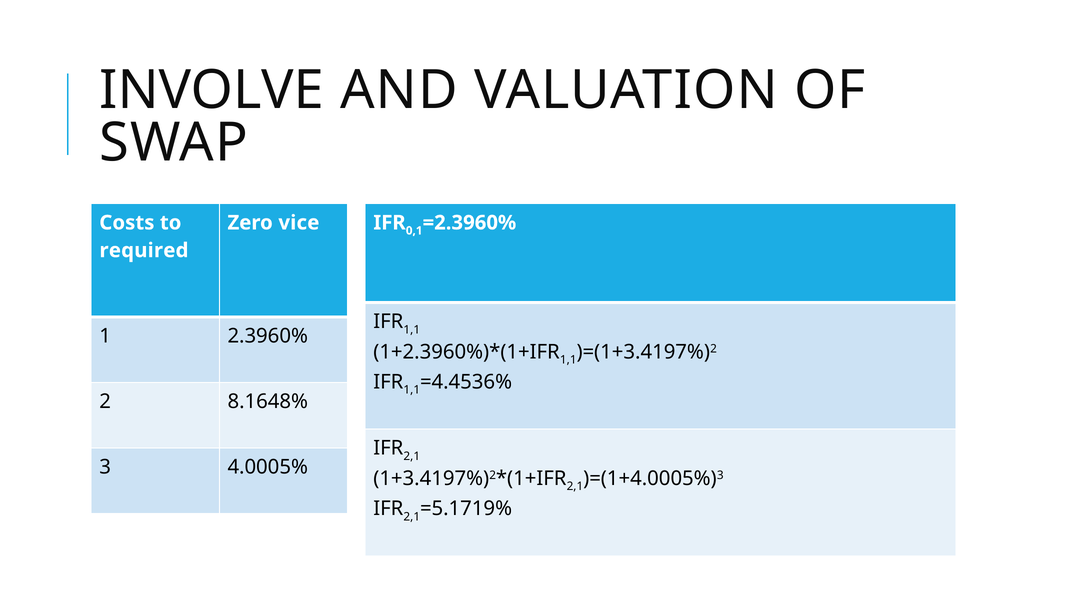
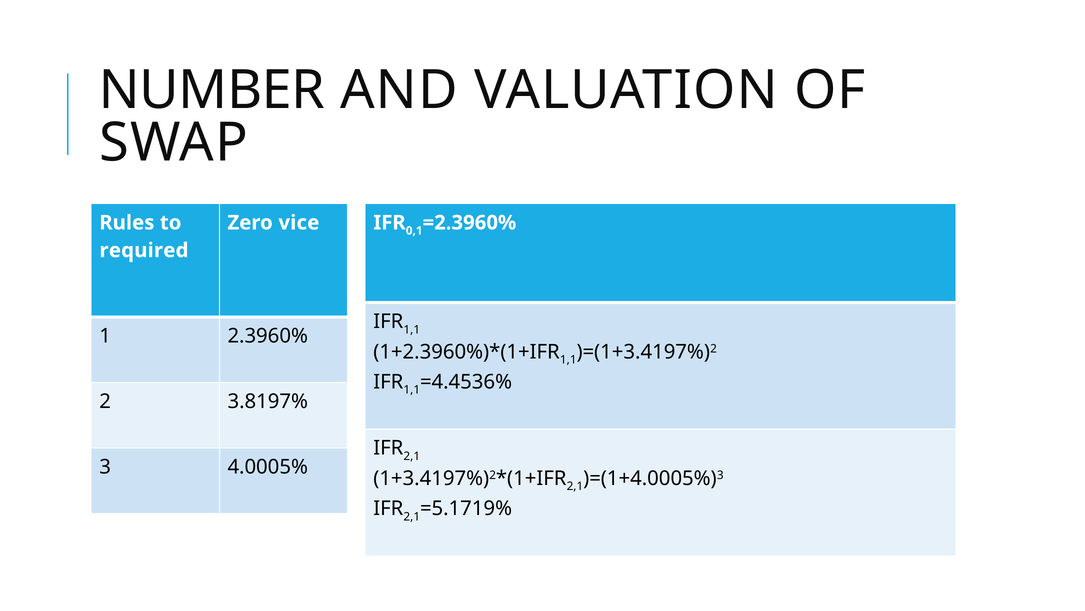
INVOLVE: INVOLVE -> NUMBER (212, 90)
Costs: Costs -> Rules (127, 222)
8.1648%: 8.1648% -> 3.8197% (268, 401)
